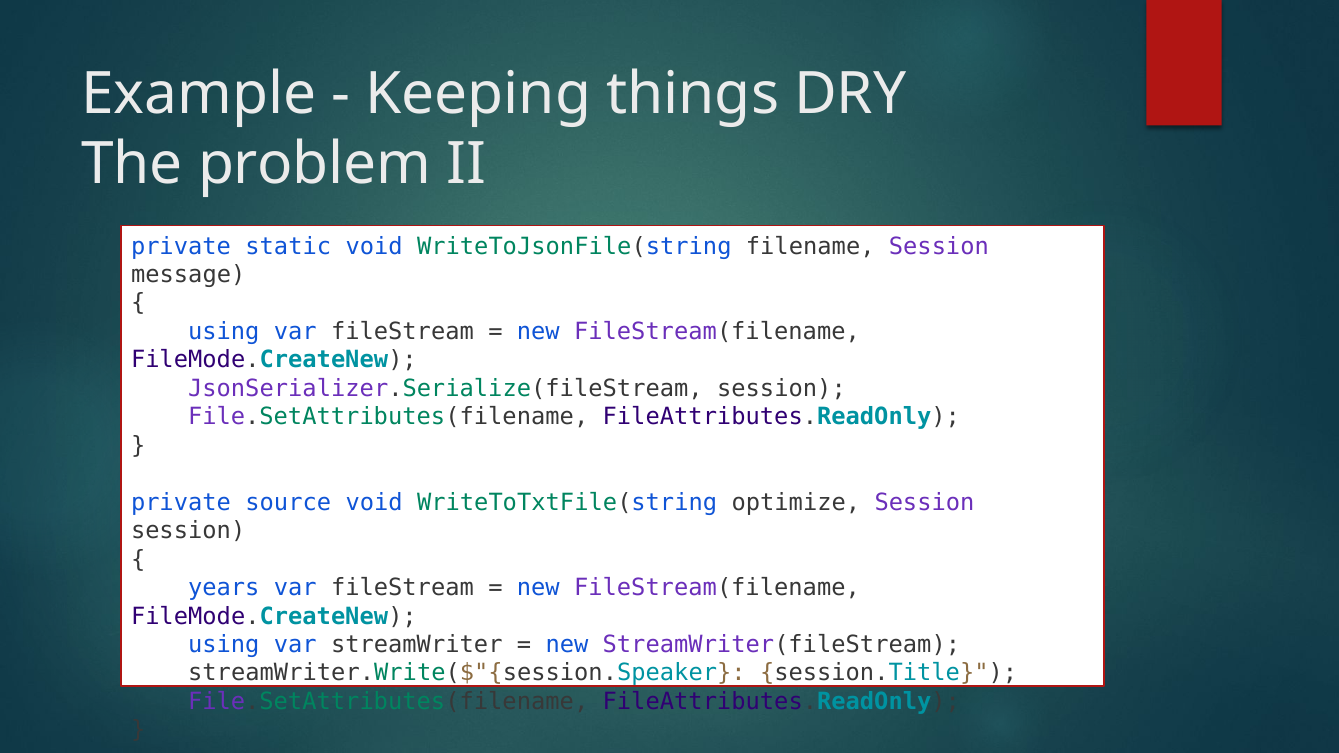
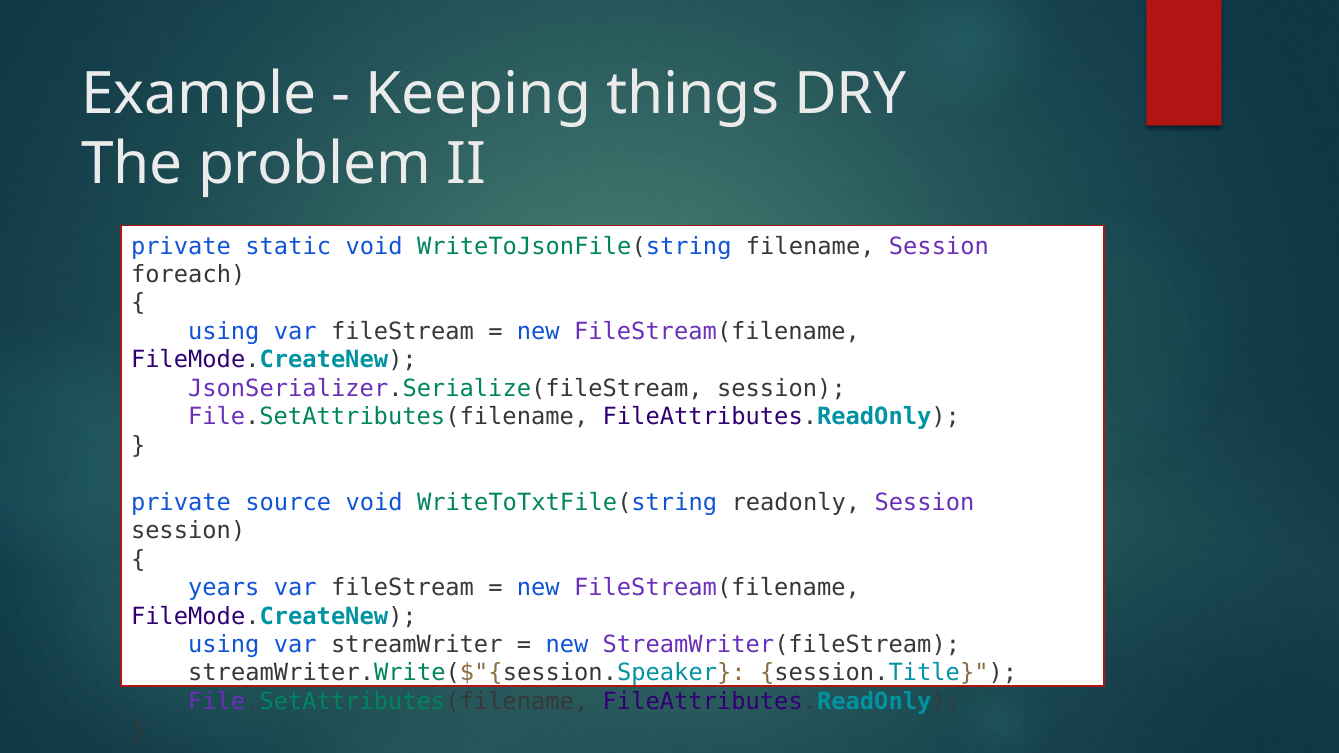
message: message -> foreach (188, 275)
optimize: optimize -> readonly (796, 502)
